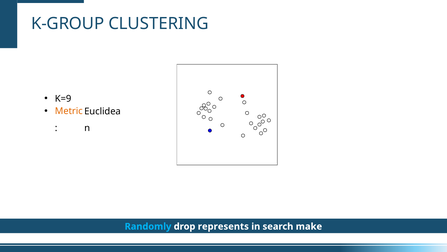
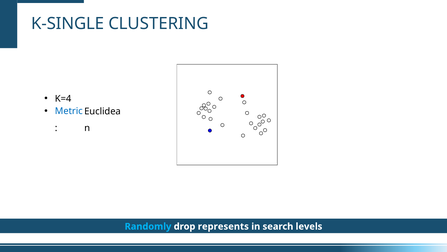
K-GROUP: K-GROUP -> K-SINGLE (68, 24)
K=9: K=9 -> K=4 (63, 98)
Metric colour: orange -> blue (69, 111)
make: make -> levels (309, 226)
